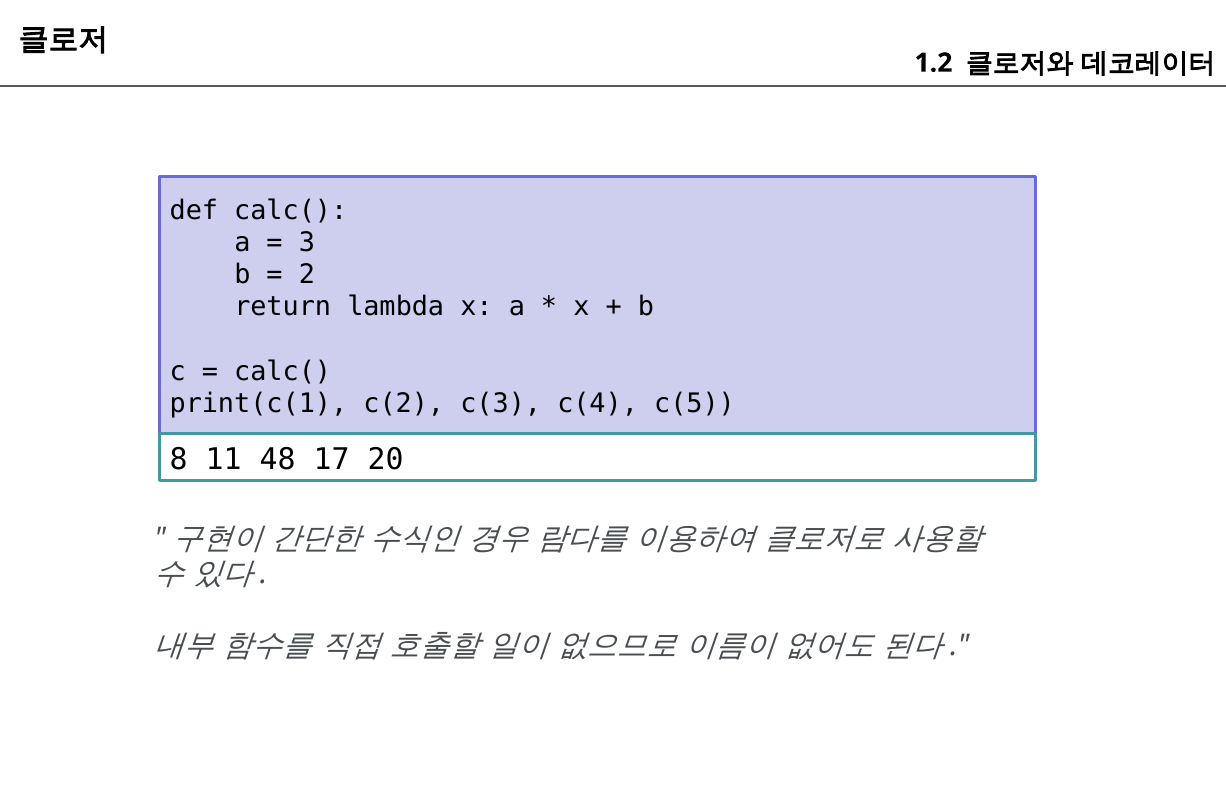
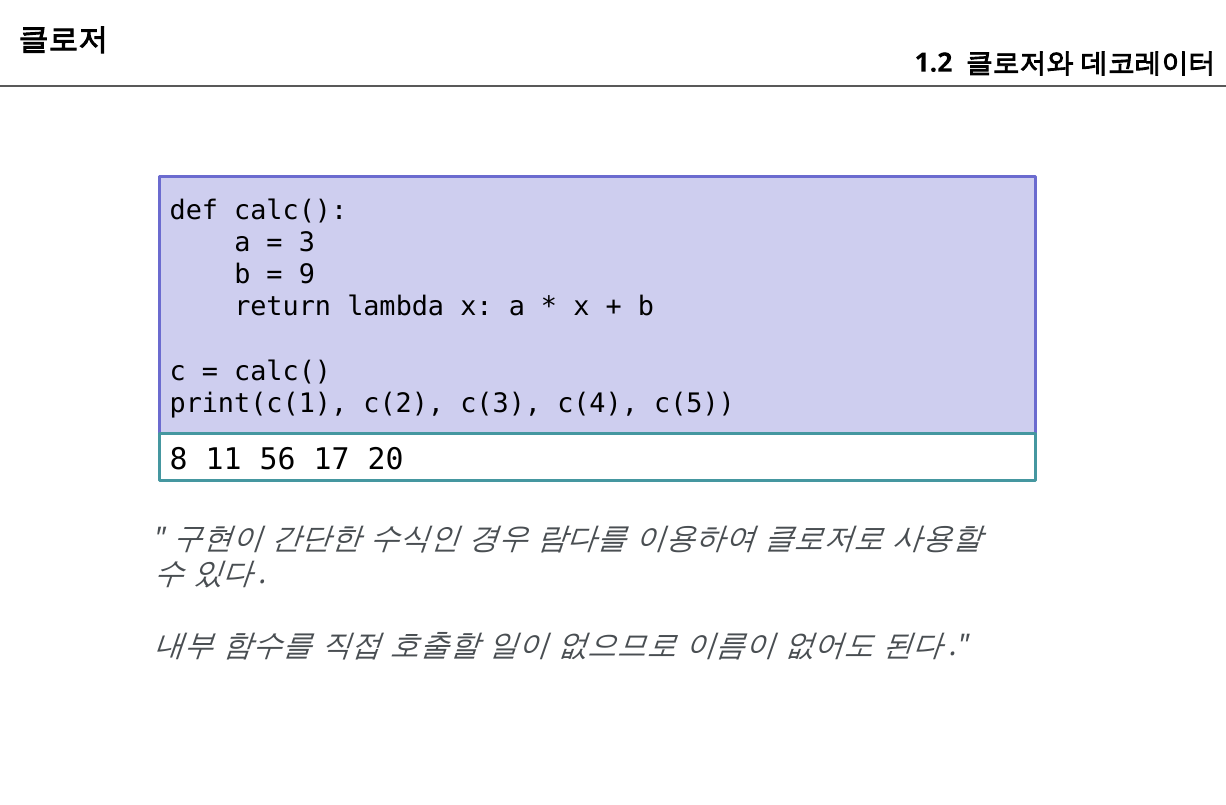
2: 2 -> 9 (307, 275)
48: 48 -> 56 (278, 459)
